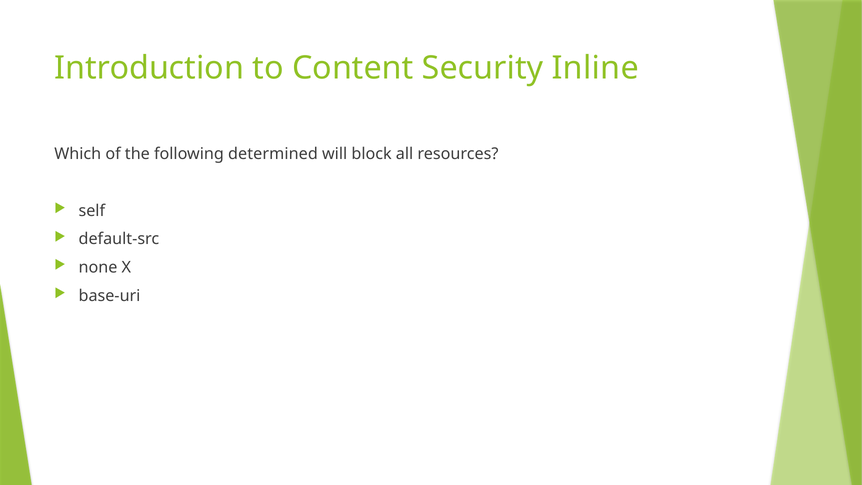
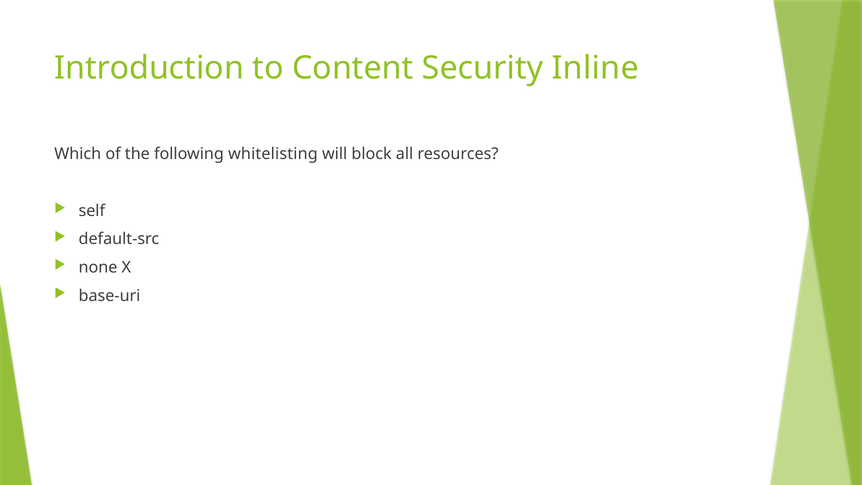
determined: determined -> whitelisting (273, 154)
